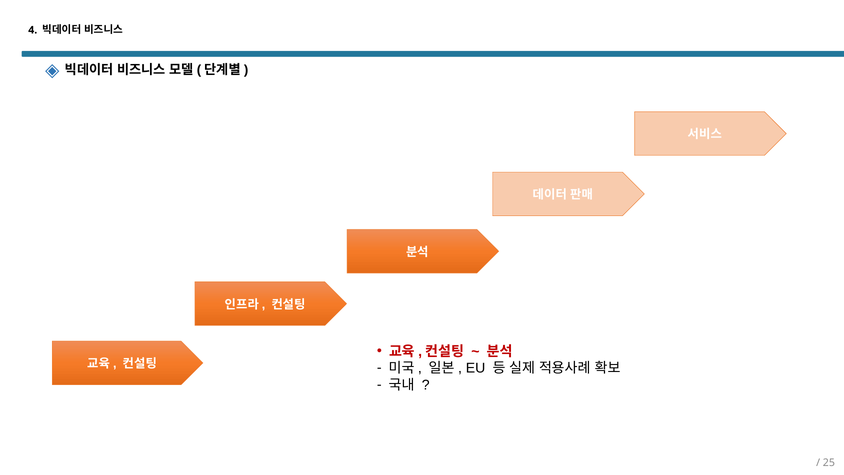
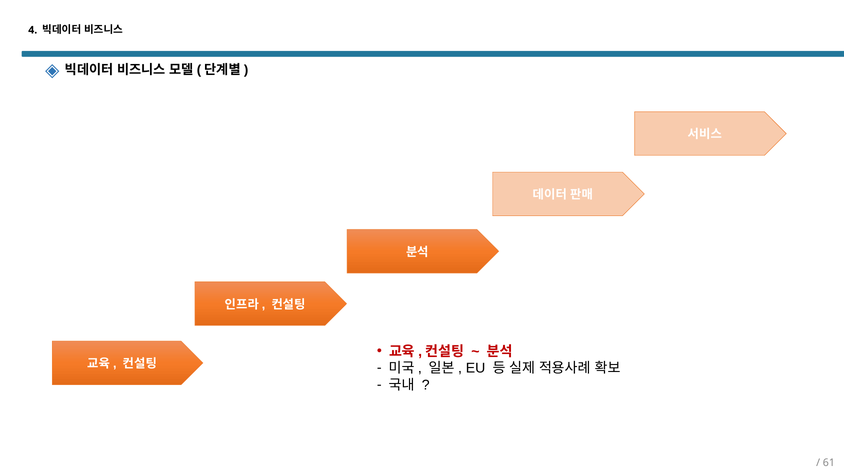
25: 25 -> 61 (829, 462)
